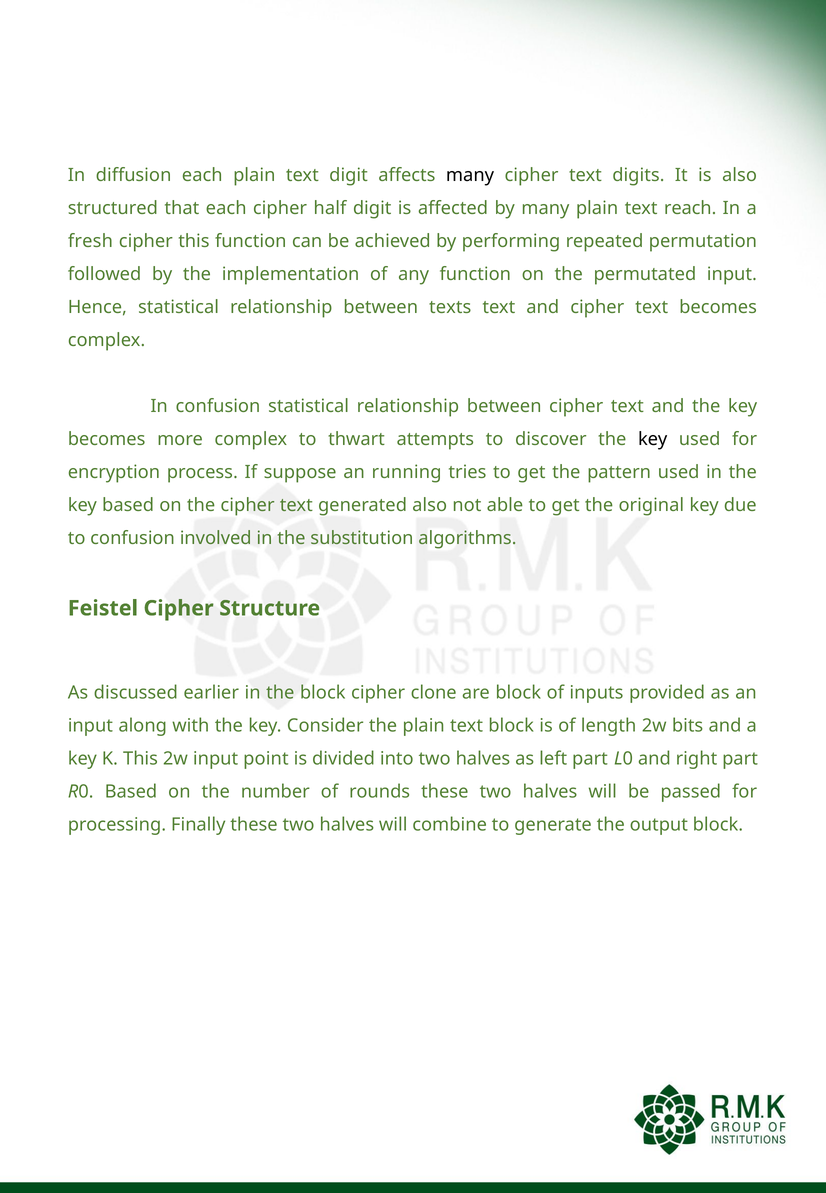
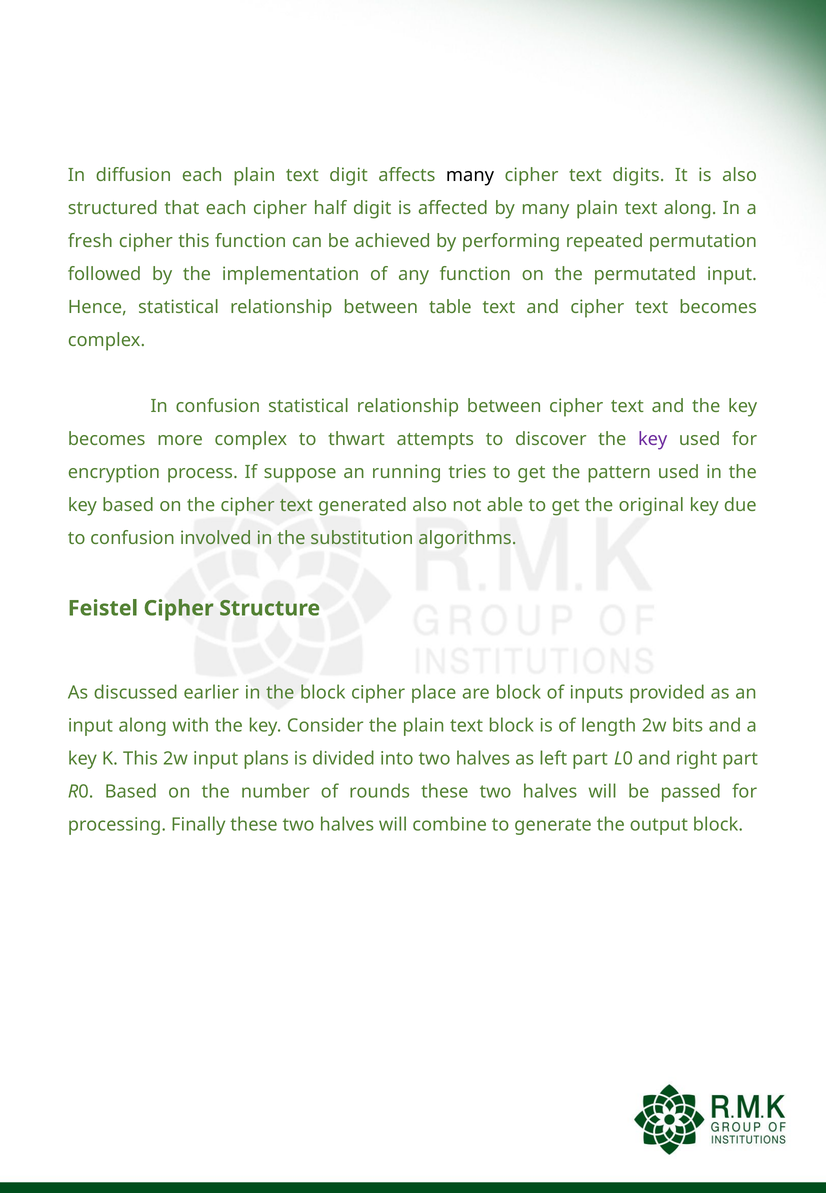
text reach: reach -> along (690, 208)
texts: texts -> table (450, 307)
key colour: black -> purple (653, 439)
clone: clone -> place (434, 693)
point: point -> plans (266, 759)
